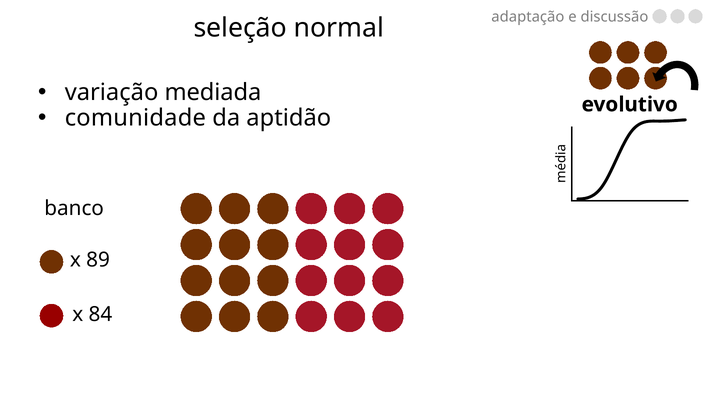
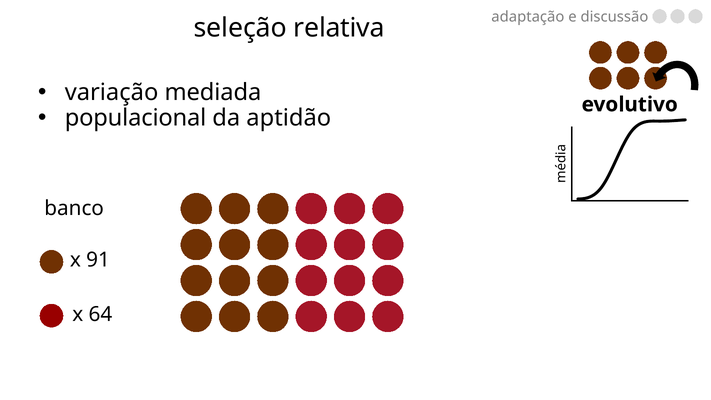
normal: normal -> relativa (339, 28)
comunidade: comunidade -> populacional (136, 118)
89: 89 -> 91 (98, 260)
84: 84 -> 64 (100, 314)
